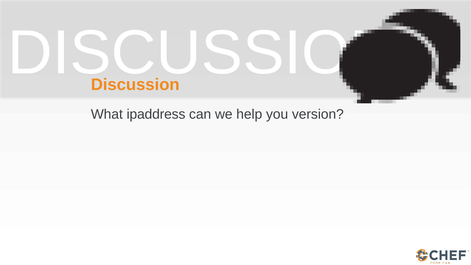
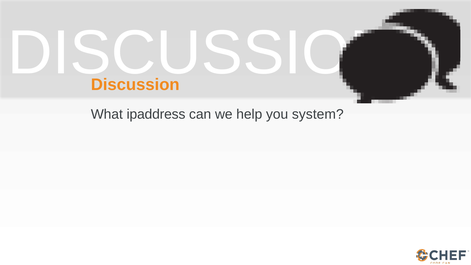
version: version -> system (318, 114)
